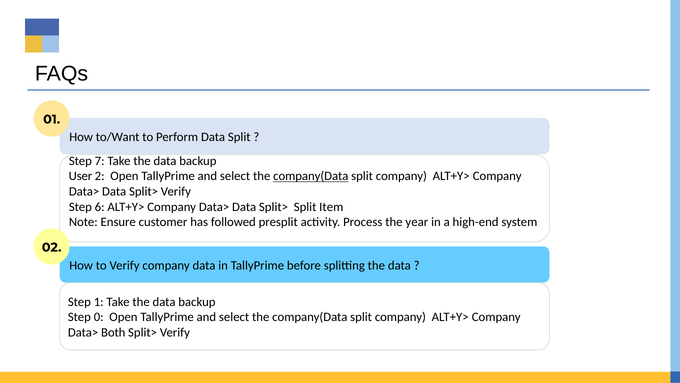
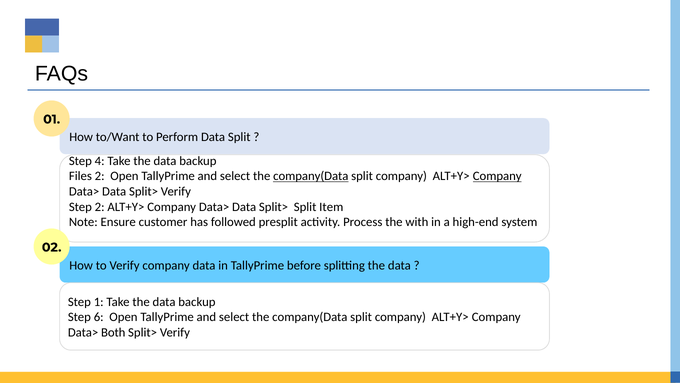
7: 7 -> 4 (100, 161)
User: User -> Files (80, 176)
Company underline: none -> present (497, 176)
Step 6: 6 -> 2 (100, 207)
year: year -> with (417, 222)
0: 0 -> 6 (99, 317)
